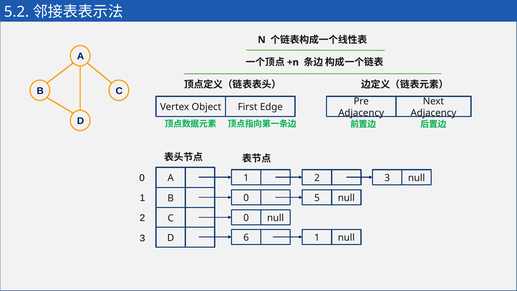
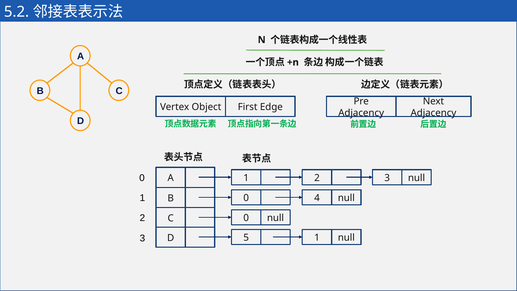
5: 5 -> 4 (317, 198)
6: 6 -> 5 (246, 237)
